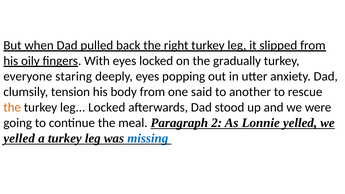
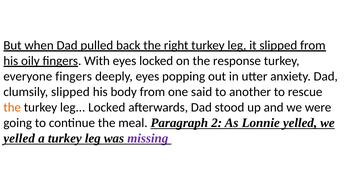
gradually: gradually -> response (237, 61)
everyone staring: staring -> fingers (74, 76)
clumsily tension: tension -> slipped (70, 92)
missing colour: blue -> purple (148, 138)
